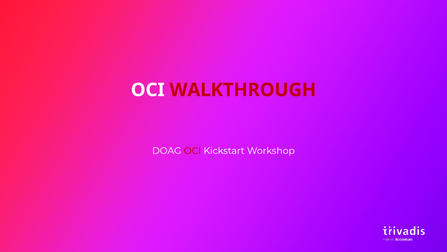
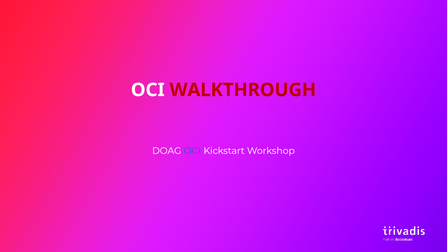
OCI colour: red -> blue (192, 150)
